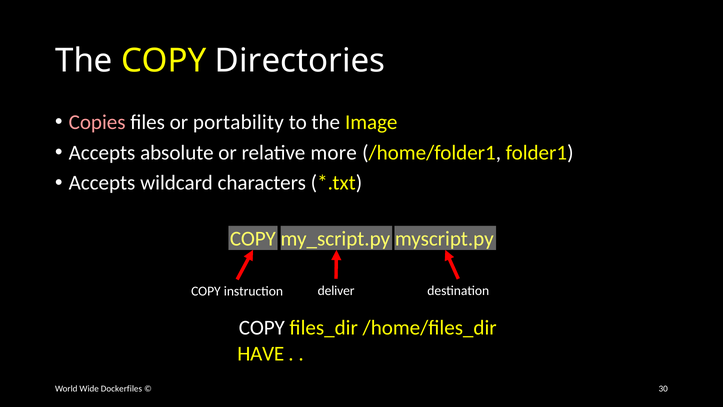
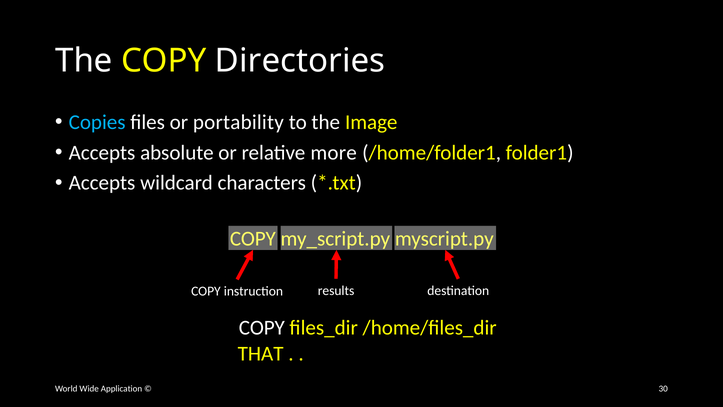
Copies colour: pink -> light blue (97, 122)
deliver: deliver -> results (336, 290)
HAVE: HAVE -> THAT (261, 353)
Dockerfiles: Dockerfiles -> Application (121, 388)
